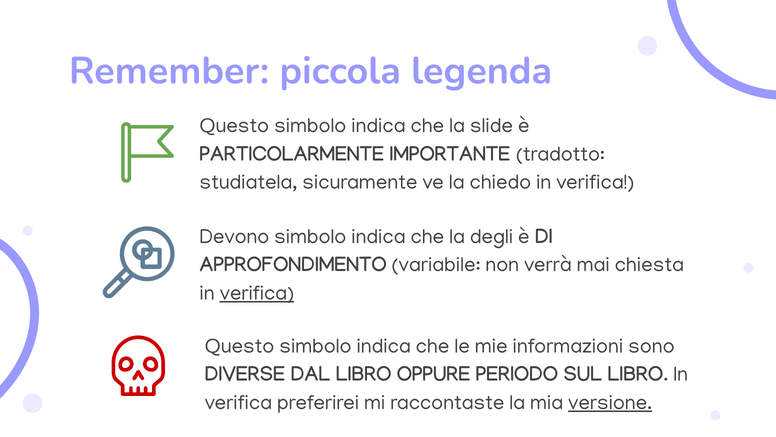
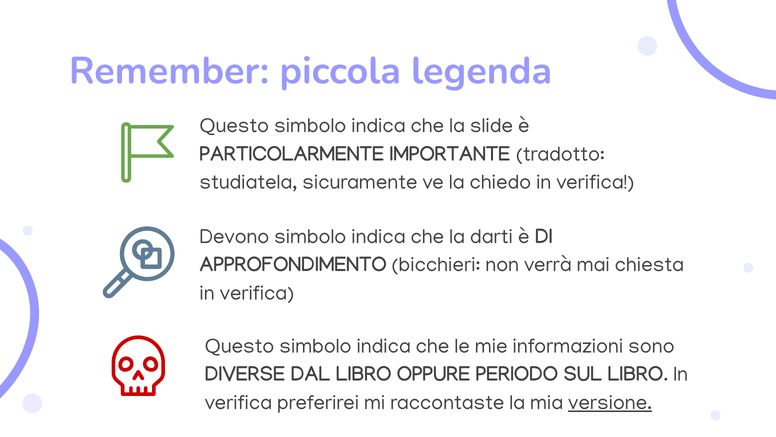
degli: degli -> darti (491, 236)
variabile: variabile -> bicchieri (436, 264)
verifica underline: present -> none (257, 293)
